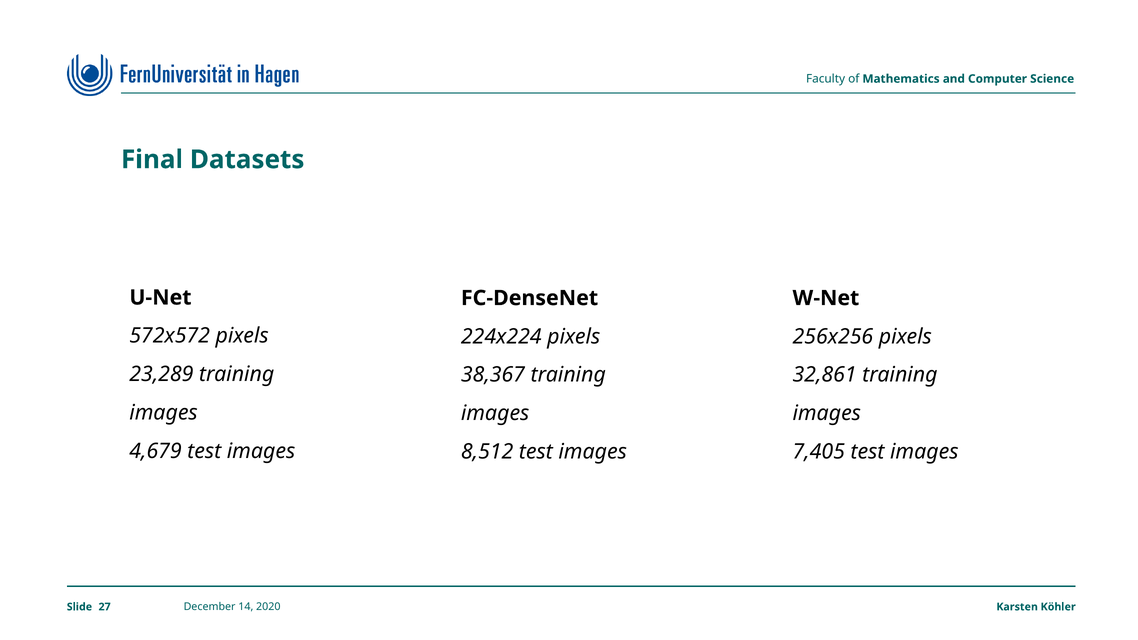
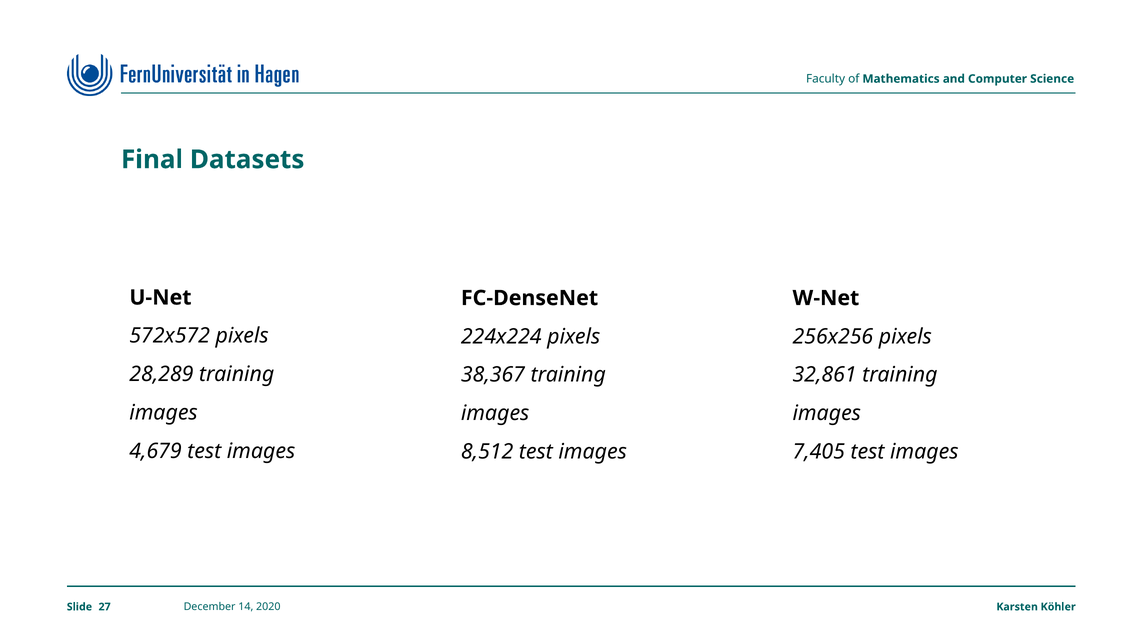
23,289: 23,289 -> 28,289 (161, 374)
